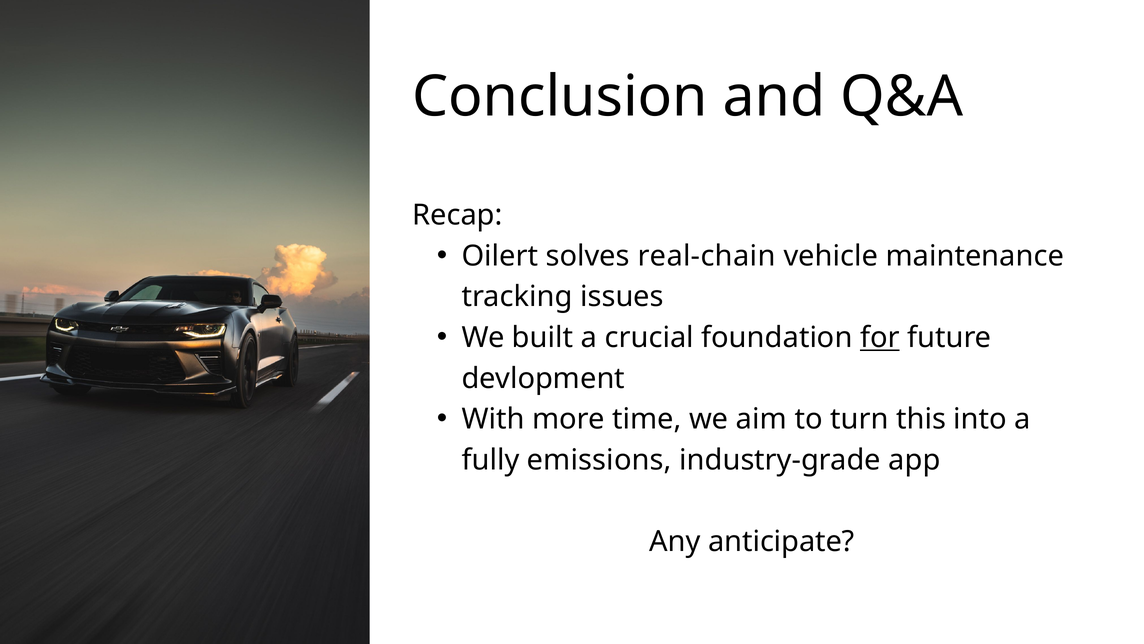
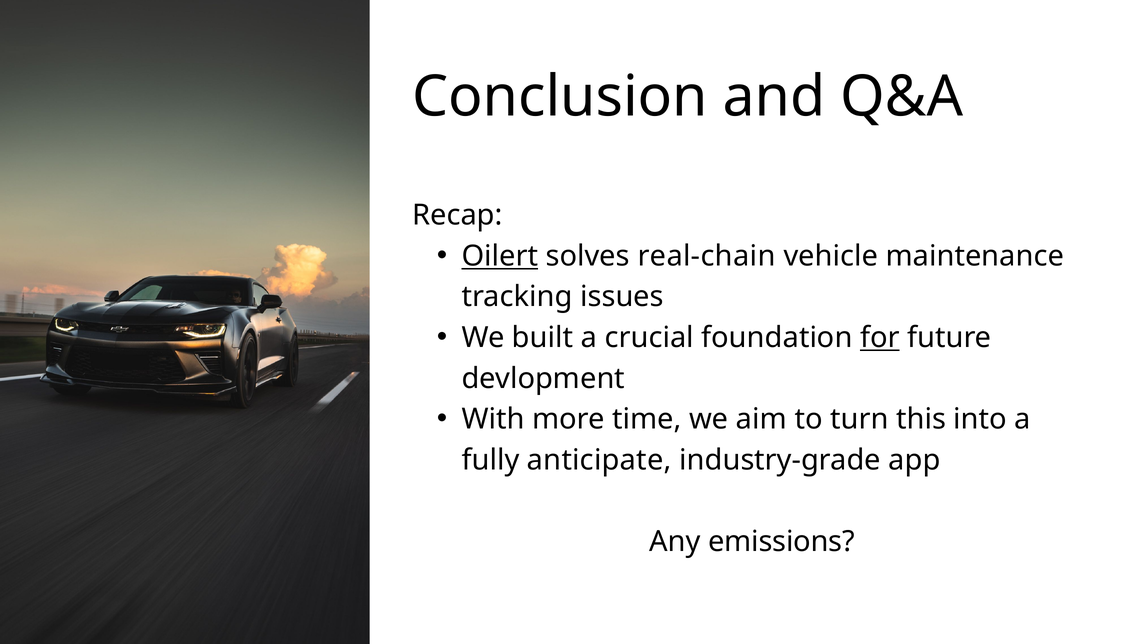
Oilert underline: none -> present (500, 256)
emissions: emissions -> anticipate (599, 460)
anticipate: anticipate -> emissions (781, 541)
